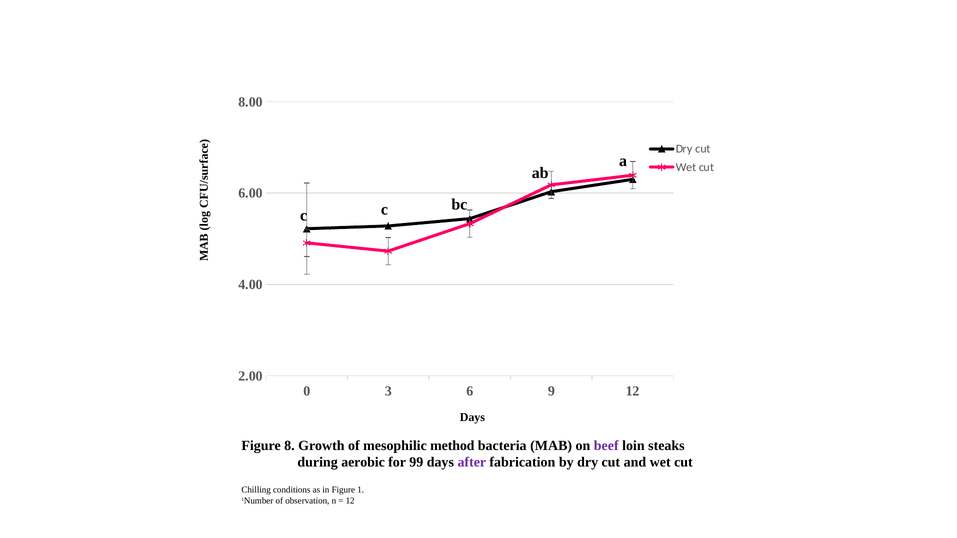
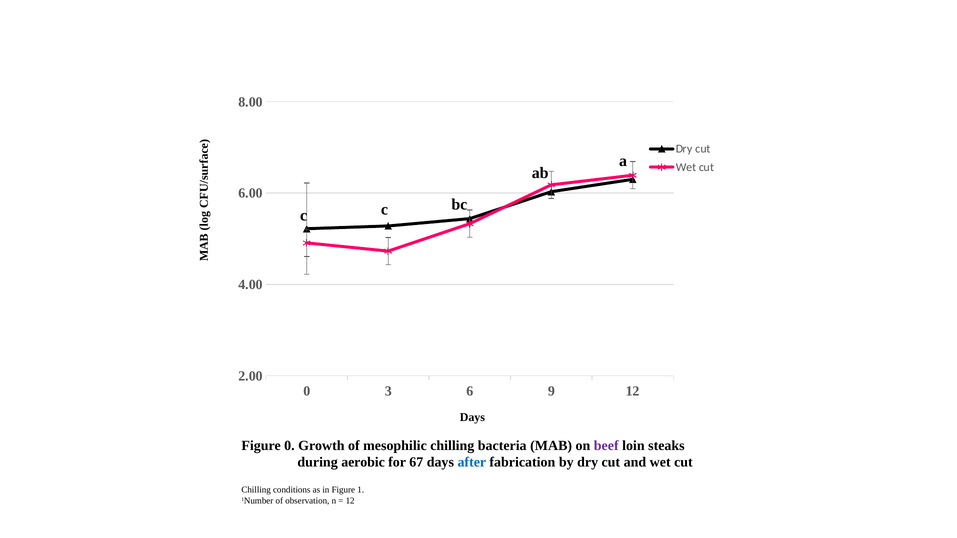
Figure 8: 8 -> 0 (289, 446)
mesophilic method: method -> chilling (452, 446)
99: 99 -> 67 (416, 463)
after colour: purple -> blue (472, 463)
